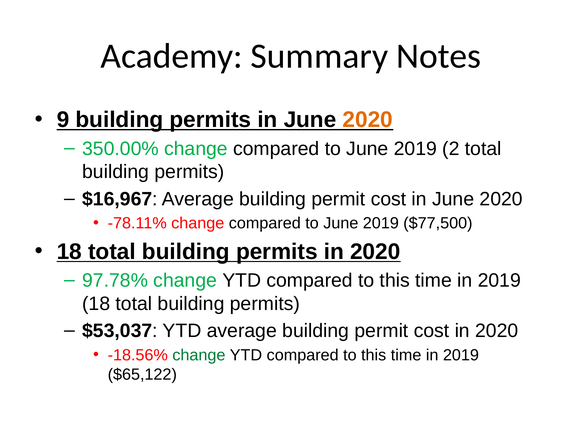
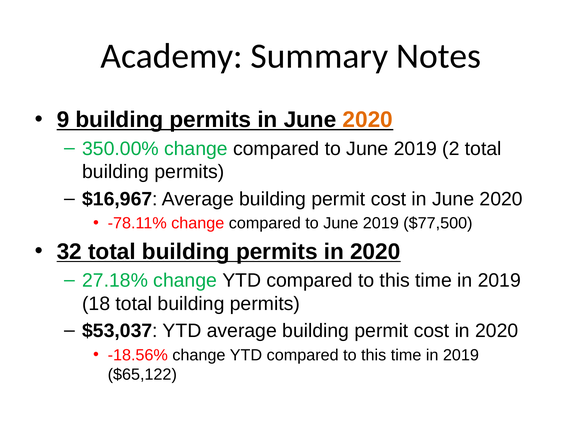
18: 18 -> 32 (69, 252)
97.78%: 97.78% -> 27.18% (115, 281)
change colour: green -> black (199, 356)
